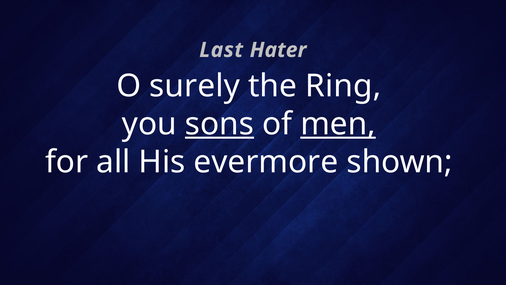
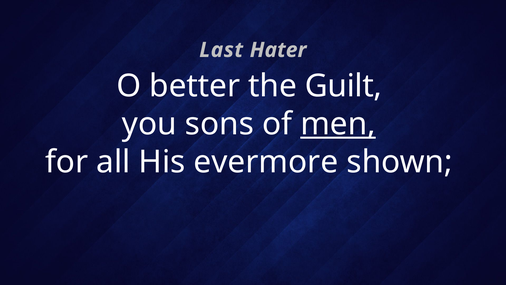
surely: surely -> better (195, 86)
Ring: Ring -> Guilt (343, 86)
sons underline: present -> none (219, 124)
